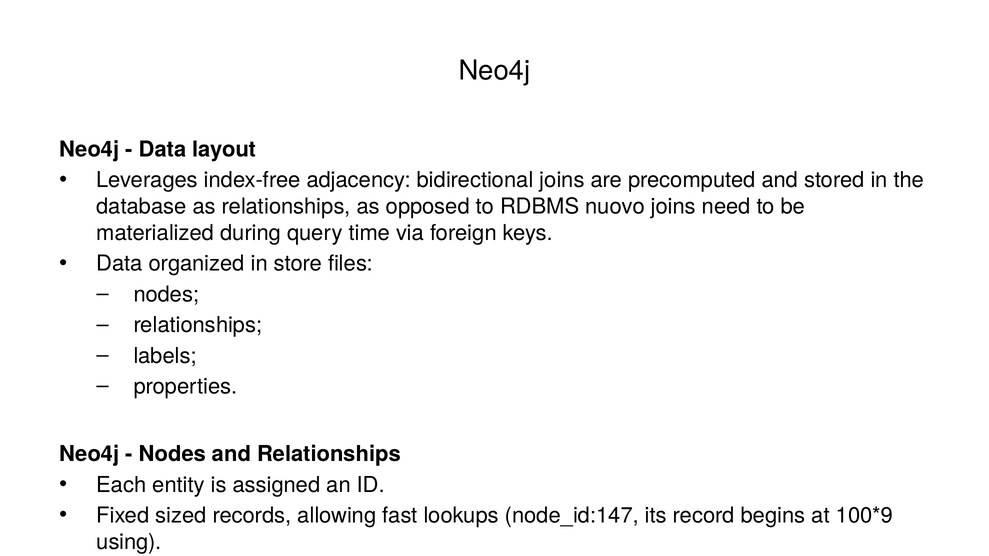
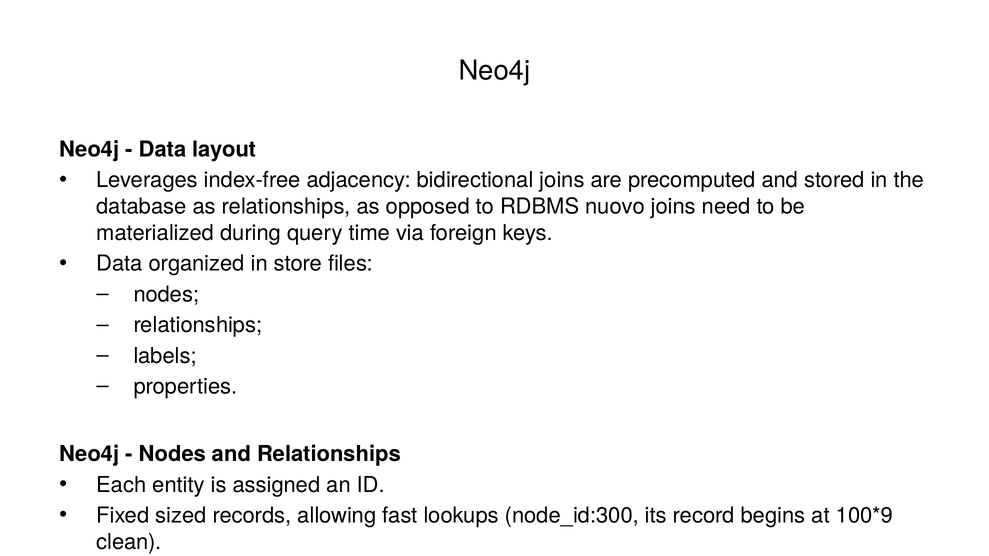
node_id:147: node_id:147 -> node_id:300 (572, 516)
using: using -> clean (129, 542)
